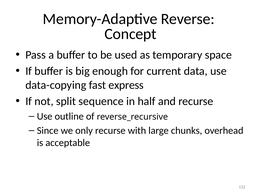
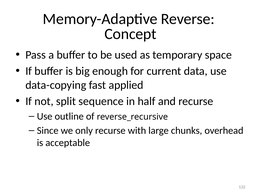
express: express -> applied (126, 85)
